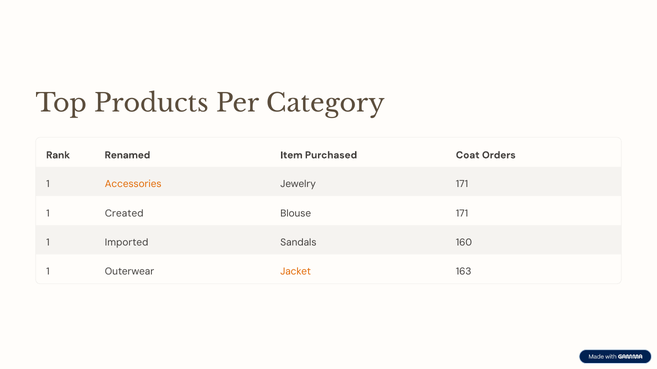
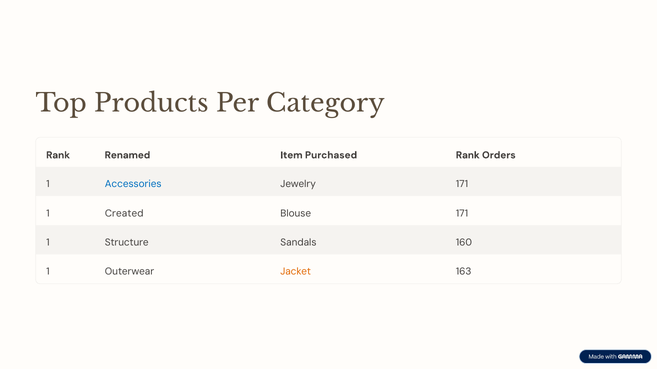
Purchased Coat: Coat -> Rank (468, 155)
Accessories colour: orange -> blue (133, 184)
Imported: Imported -> Structure (127, 243)
